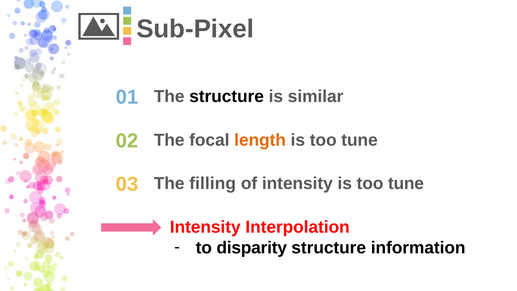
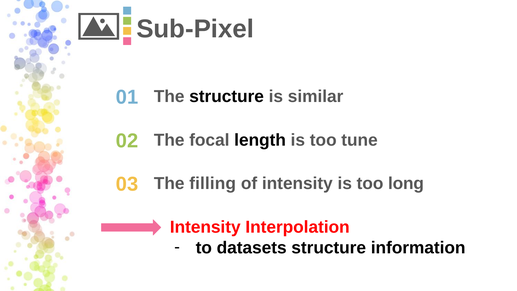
length colour: orange -> black (260, 140)
intensity is too tune: tune -> long (406, 184)
disparity: disparity -> datasets (252, 248)
